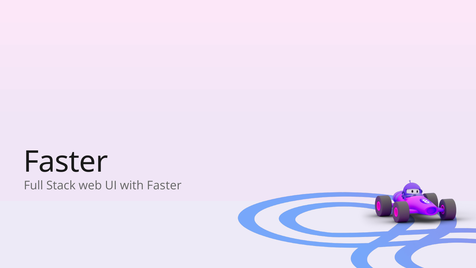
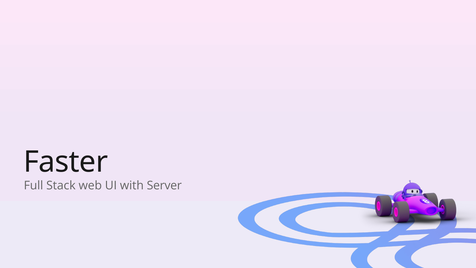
with Faster: Faster -> Server (164, 186)
